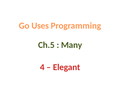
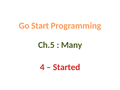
Uses: Uses -> Start (40, 26)
Elegant: Elegant -> Started (67, 67)
